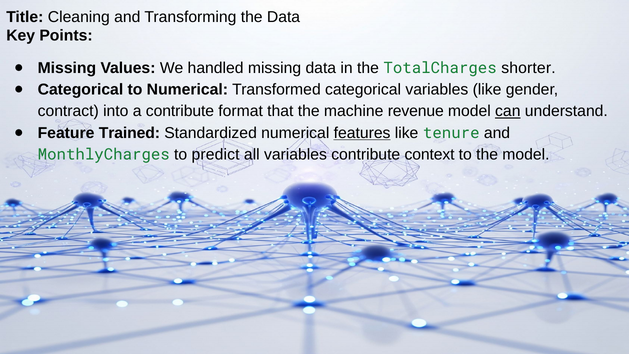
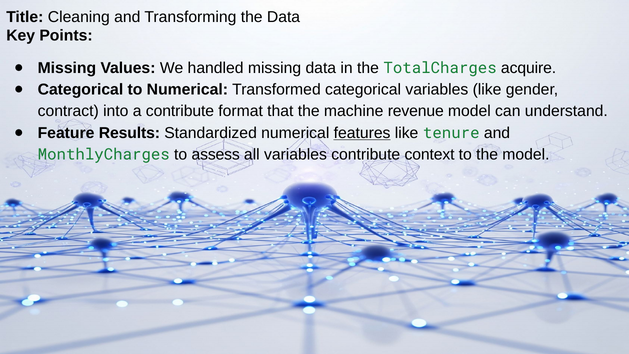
shorter: shorter -> acquire (529, 68)
can underline: present -> none (508, 111)
Trained: Trained -> Results (129, 133)
predict: predict -> assess (216, 155)
